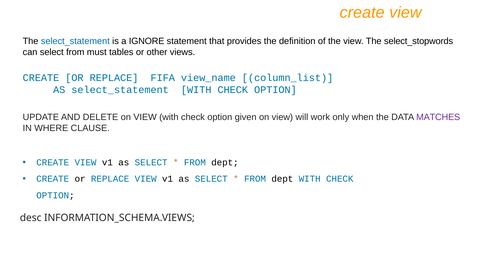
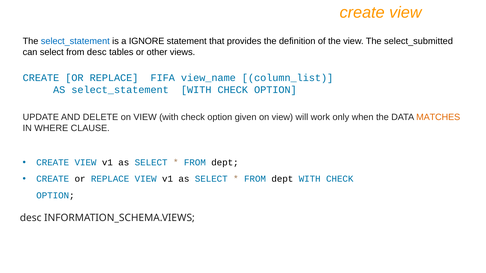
select_stopwords: select_stopwords -> select_submitted (419, 41)
from must: must -> desc (97, 52)
MATCHES colour: purple -> orange (438, 117)
